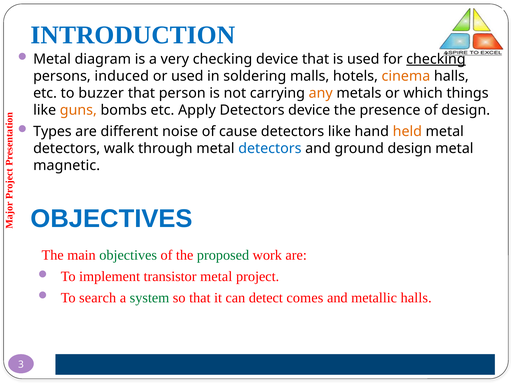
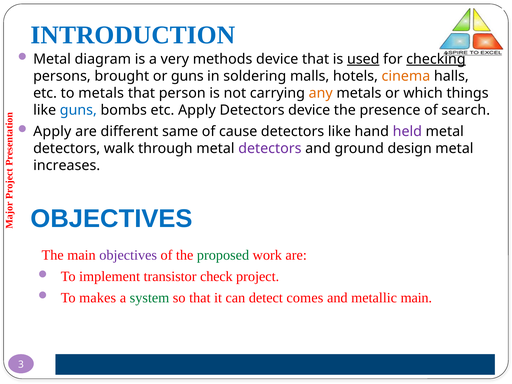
very checking: checking -> methods (223, 59)
used underline: none -> present (363, 59)
induced: induced -> brought (122, 76)
or used: used -> guns (187, 76)
to buzzer: buzzer -> metals (101, 93)
guns colour: orange -> blue (78, 110)
of design: design -> search (466, 110)
Types: Types -> Apply (52, 131)
noise: noise -> same (180, 131)
held colour: orange -> purple (407, 131)
detectors colour: blue -> purple (270, 148)
magnetic: magnetic -> increases (67, 166)
objectives colour: green -> purple (128, 255)
transistor metal: metal -> check (216, 276)
search: search -> makes (98, 298)
metallic halls: halls -> main (416, 298)
